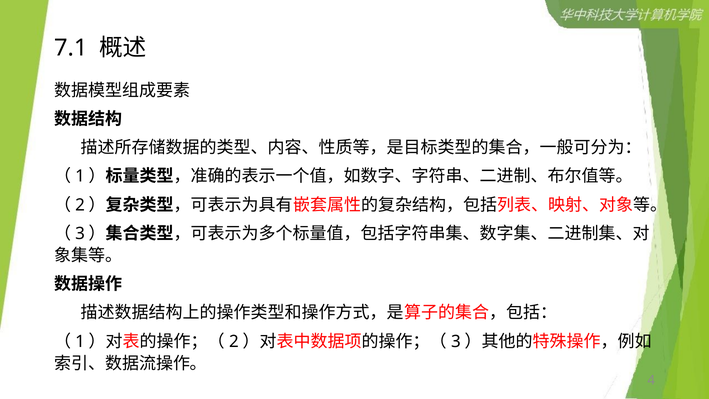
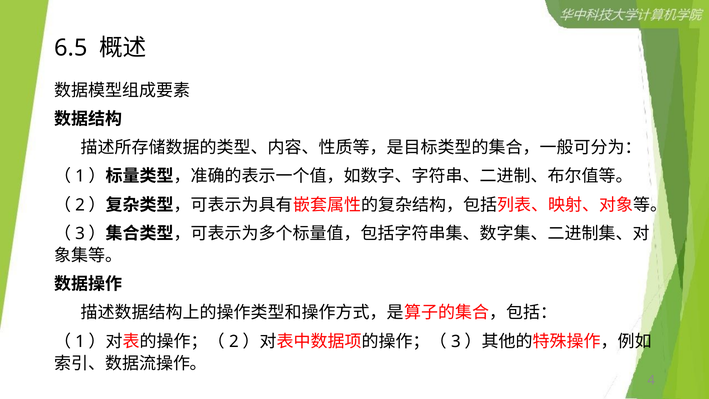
7.1: 7.1 -> 6.5 (71, 48)
